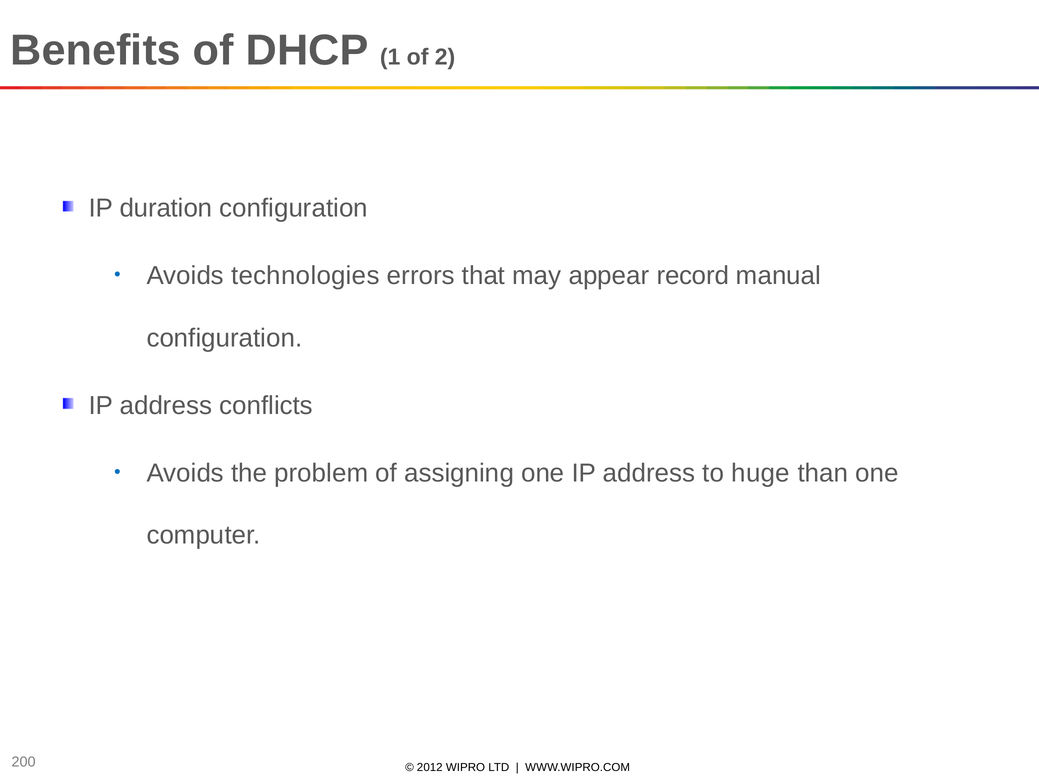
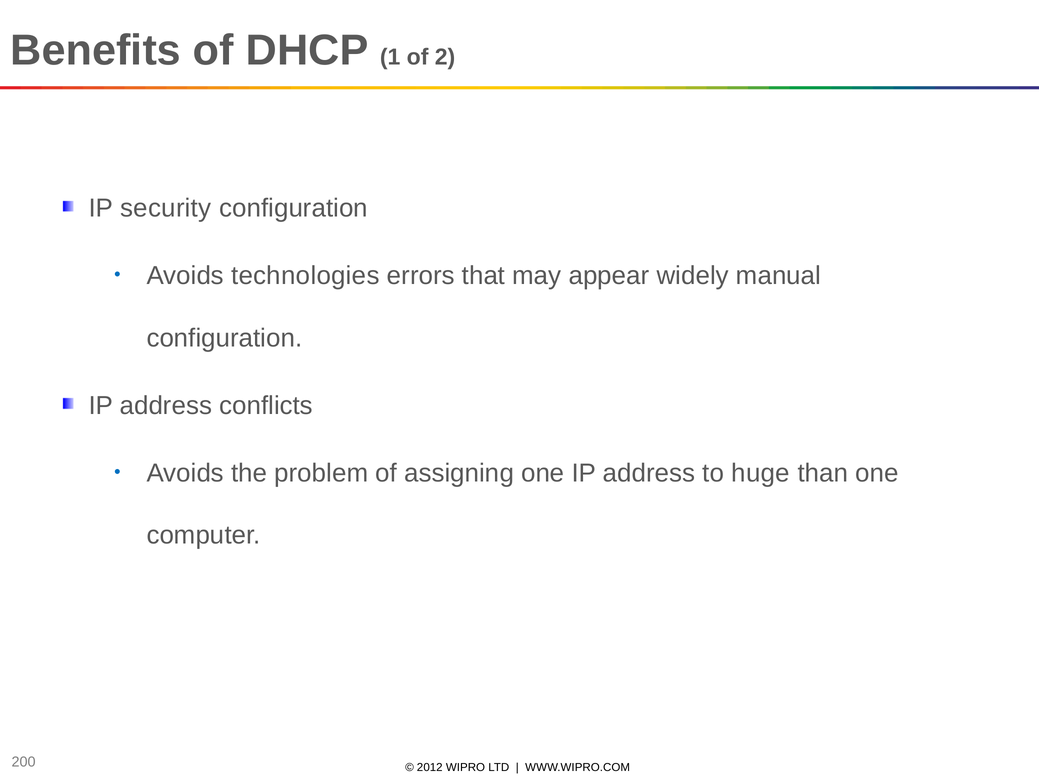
duration: duration -> security (166, 208)
record: record -> widely (693, 276)
